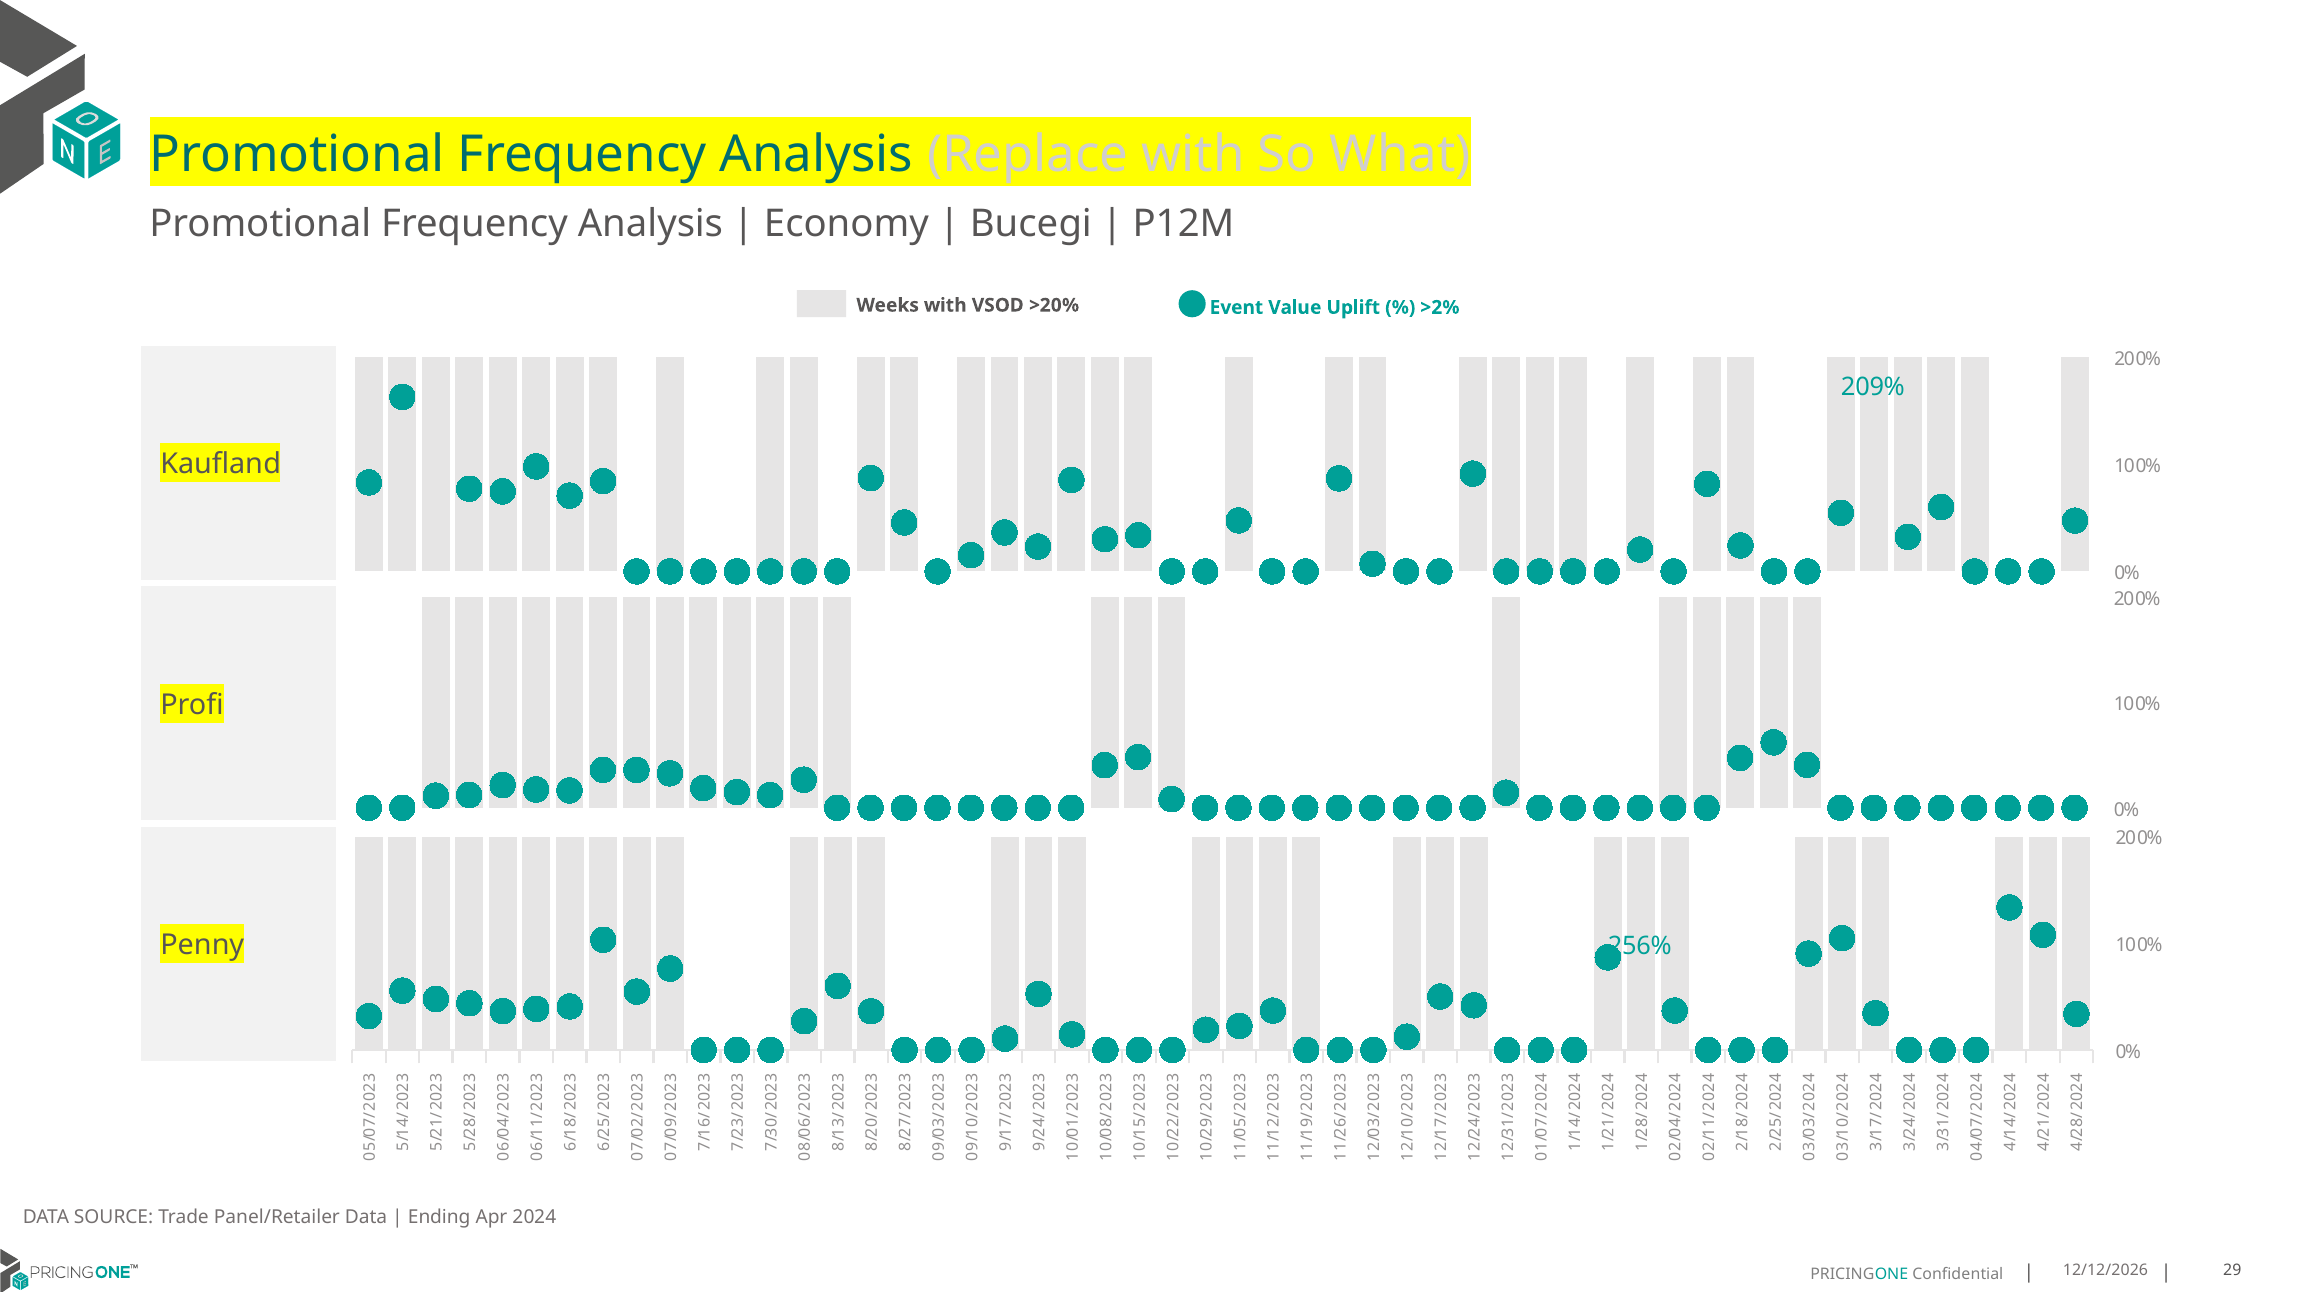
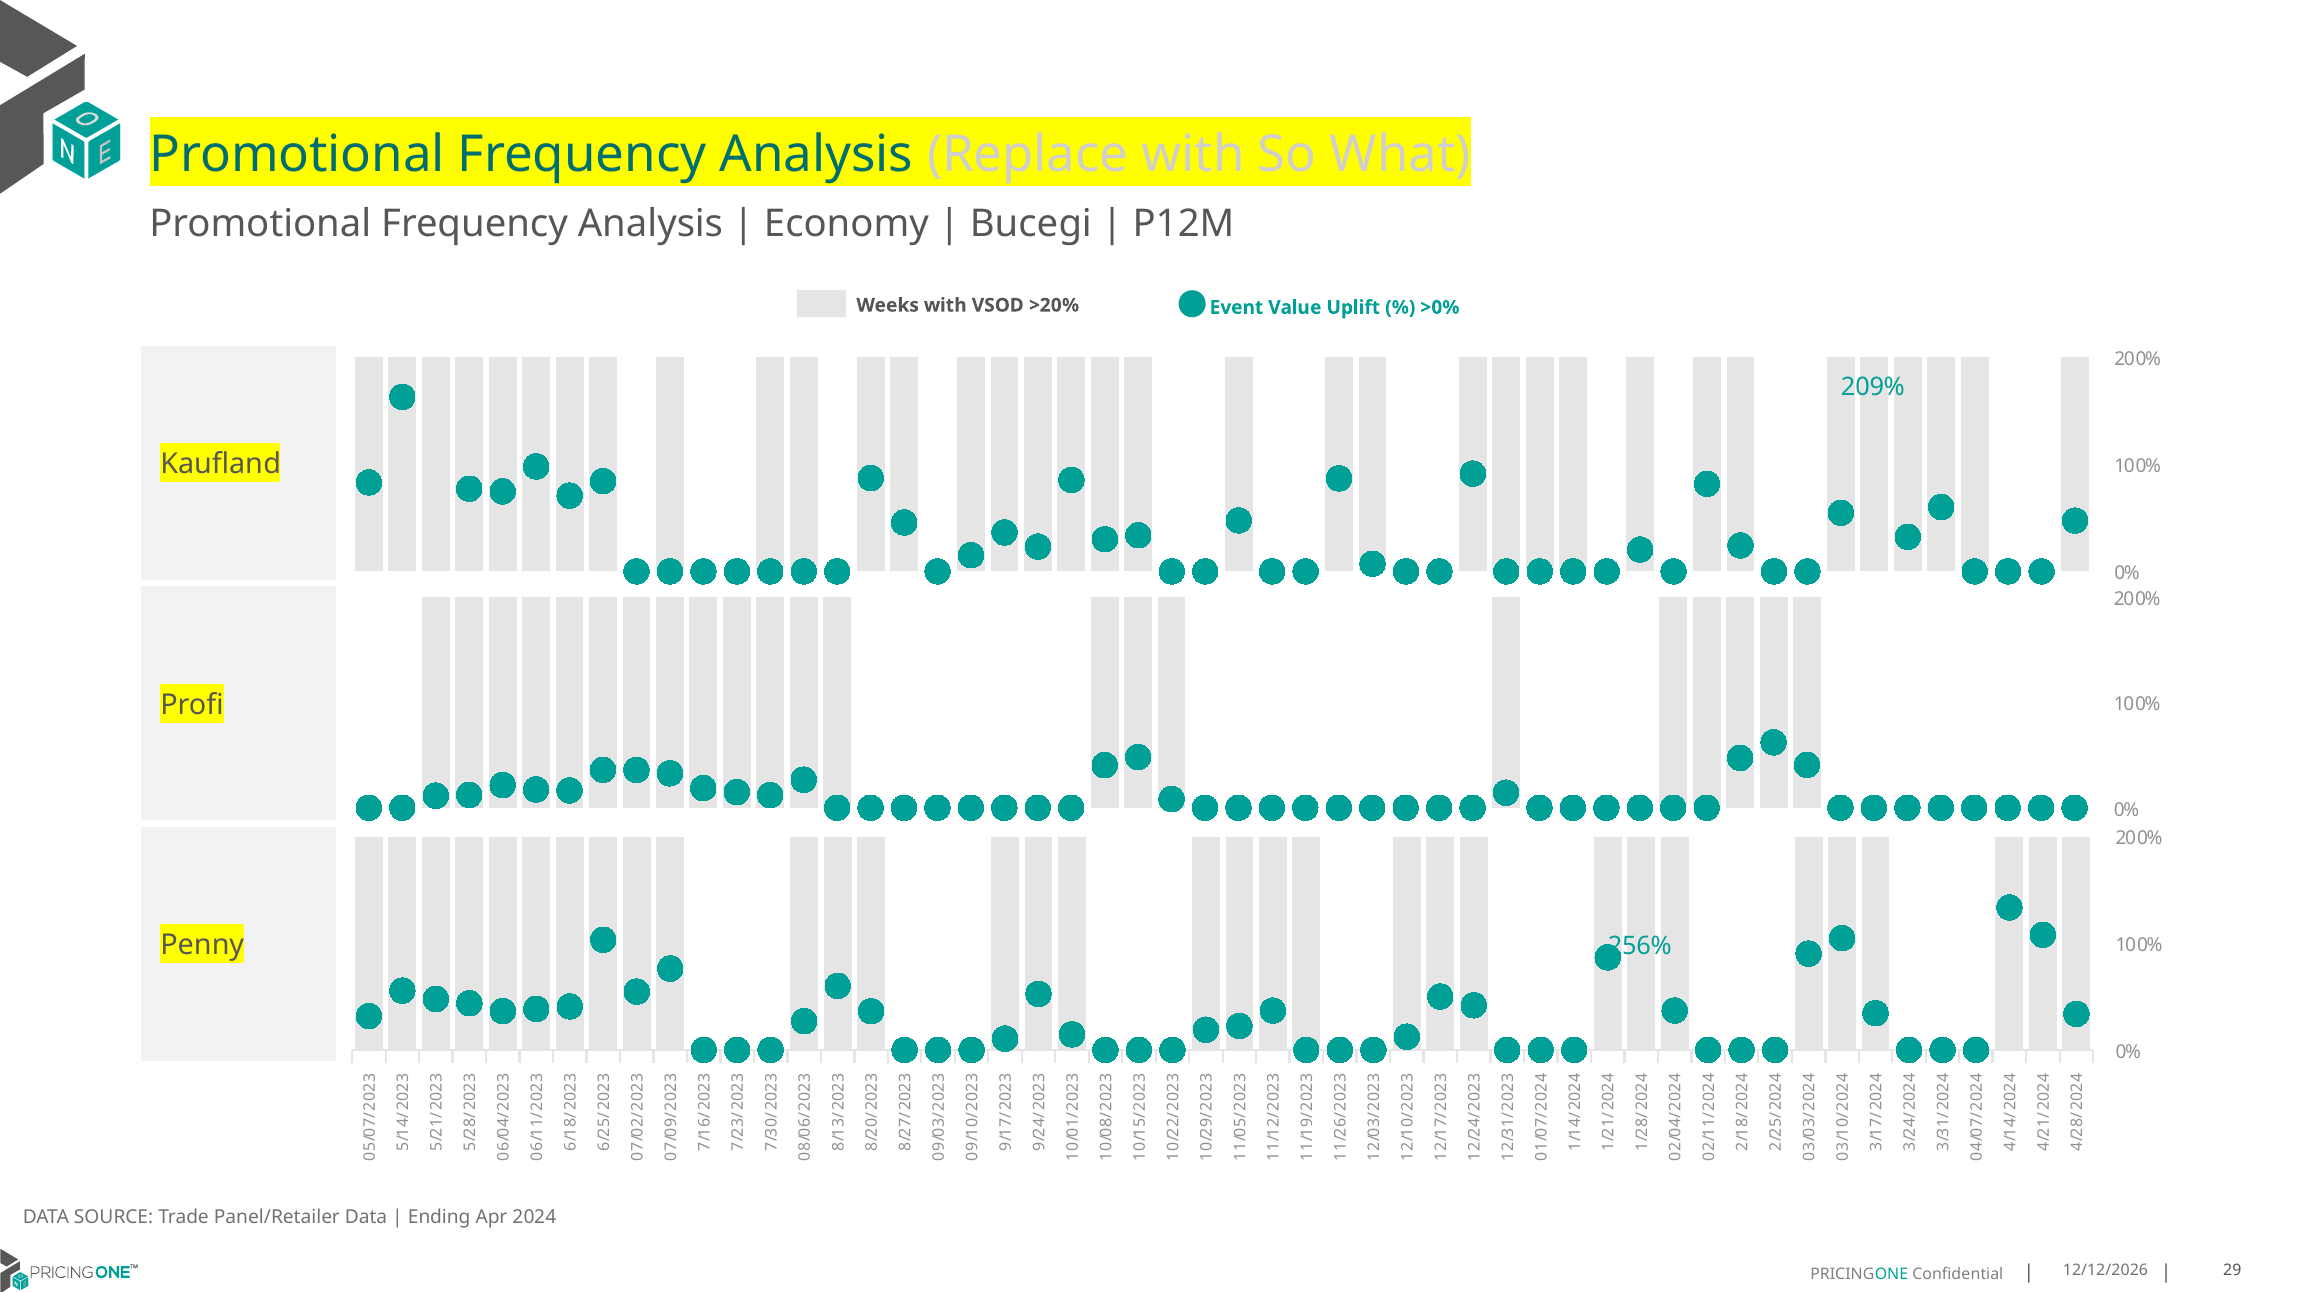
>2%: >2% -> >0% (1440, 308)
